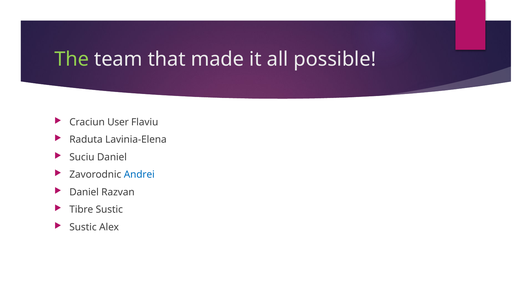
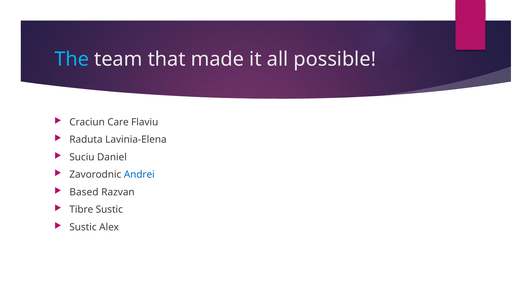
The colour: light green -> light blue (72, 59)
User: User -> Care (118, 122)
Daniel: Daniel -> Based (84, 192)
